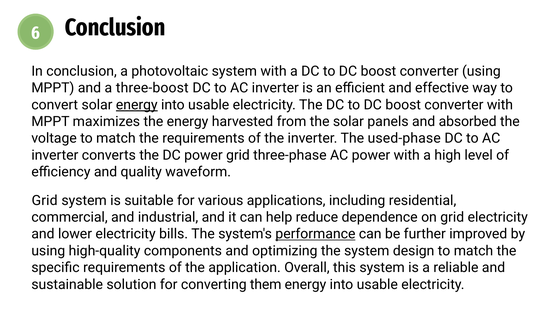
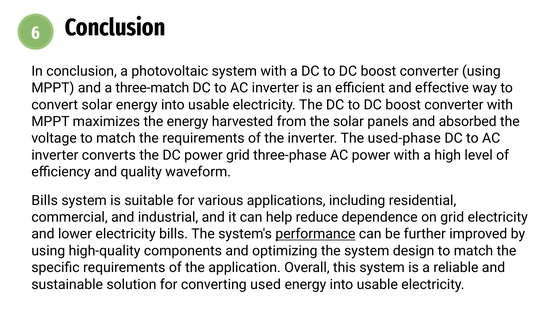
three-boost: three-boost -> three-match (152, 88)
energy underline: present -> none (137, 105)
Grid: Grid -> Bills (45, 200)
them: them -> used (266, 284)
